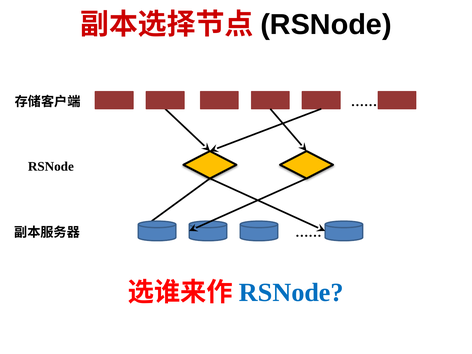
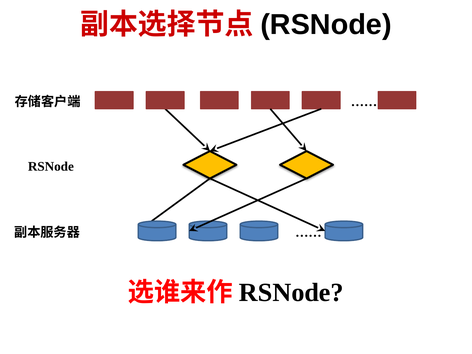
RSNode colour: blue -> black (291, 292)
